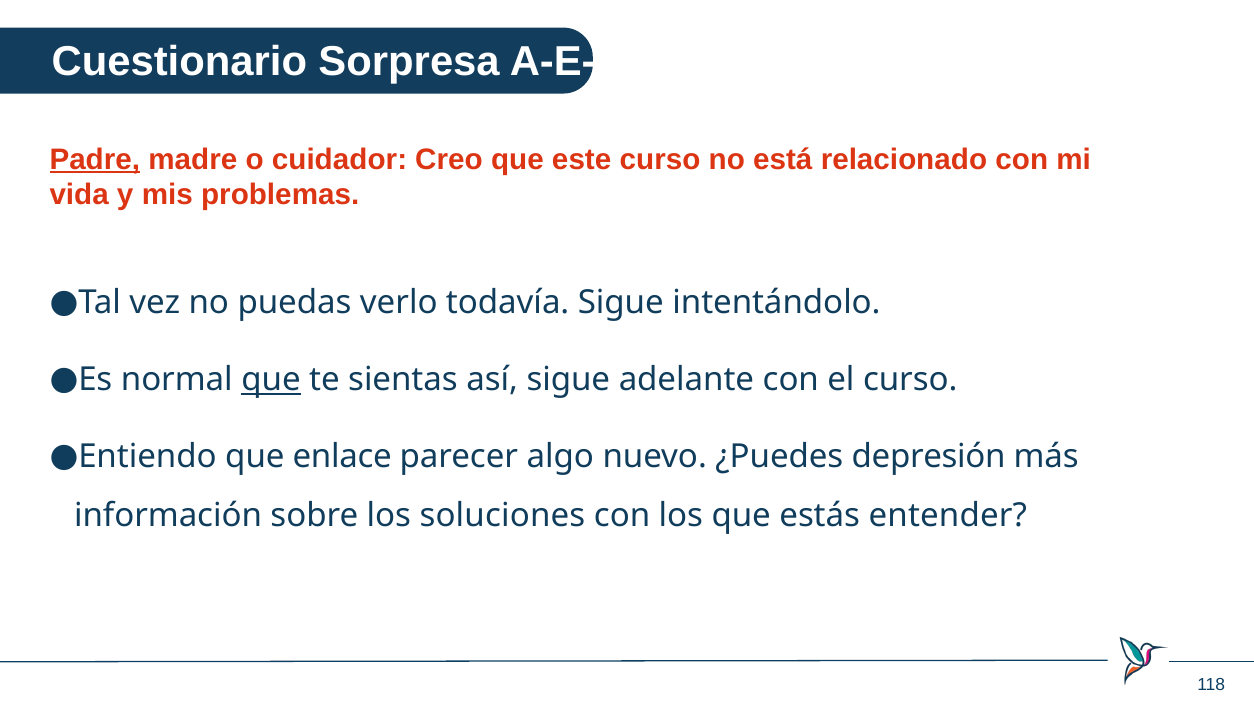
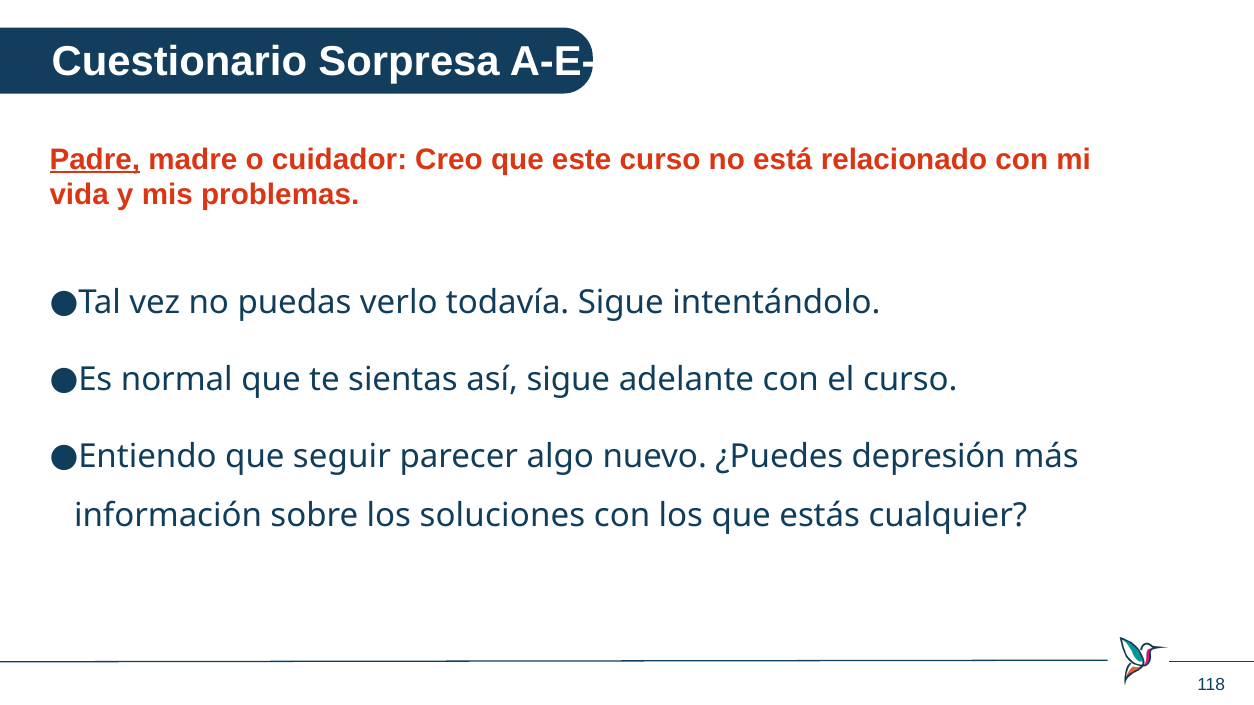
que underline: present -> none (271, 380)
enlace: enlace -> seguir (342, 457)
entender: entender -> cualquier (948, 516)
